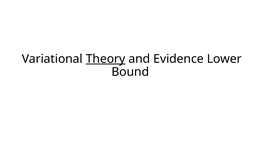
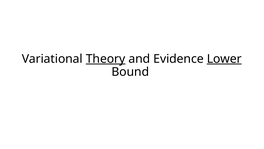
Lower underline: none -> present (224, 59)
